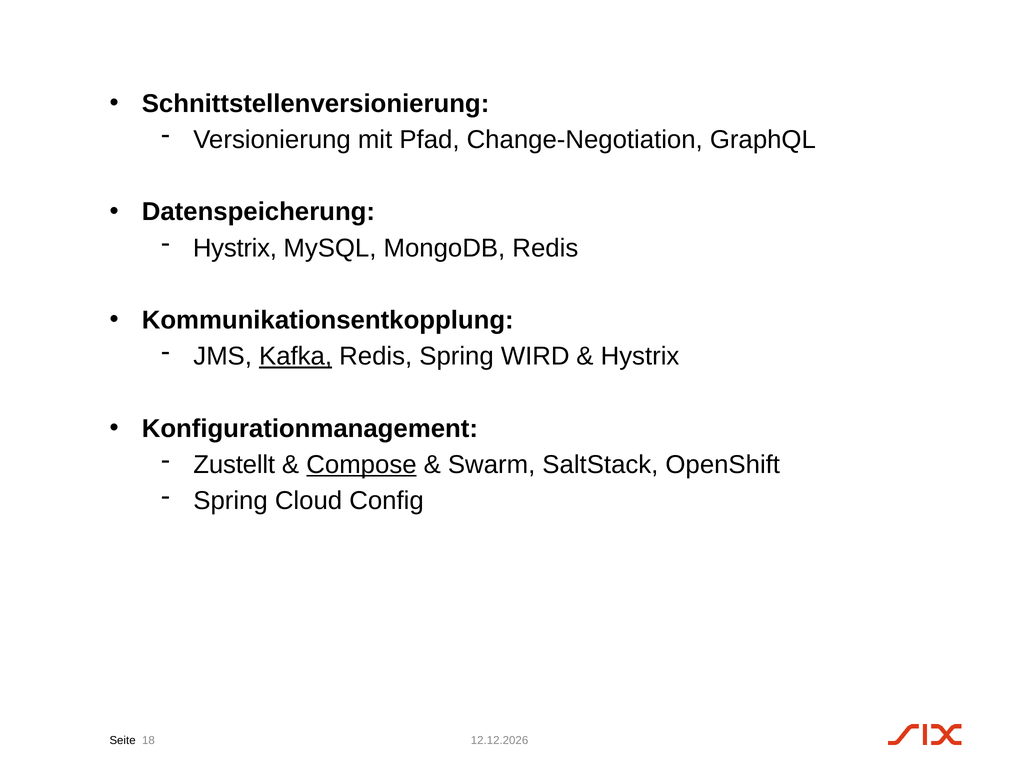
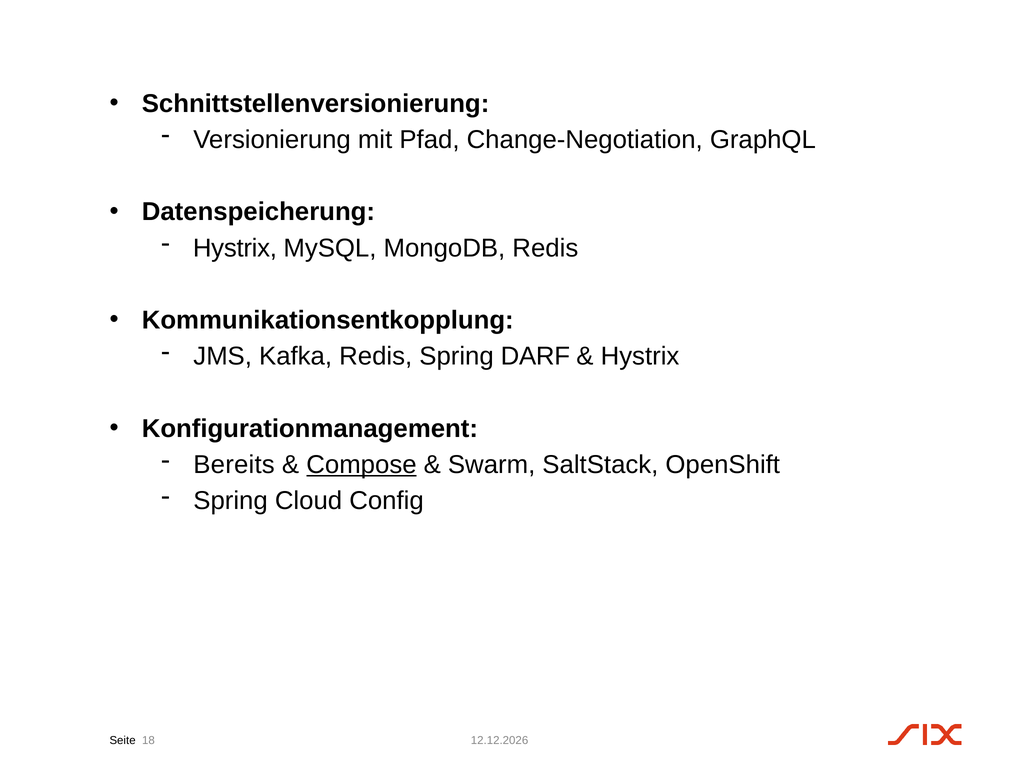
Kafka underline: present -> none (296, 356)
WIRD: WIRD -> DARF (535, 356)
Zustellt: Zustellt -> Bereits (234, 464)
